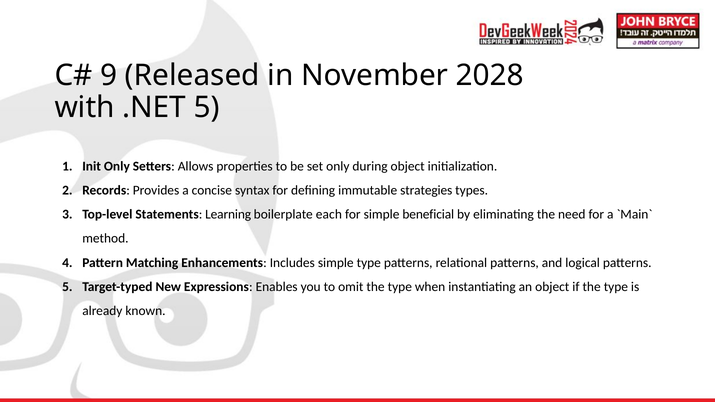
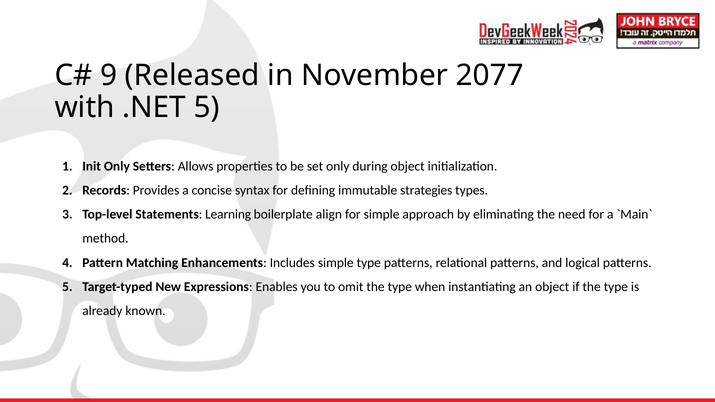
2028: 2028 -> 2077 (490, 75)
each: each -> align (329, 215)
beneficial: beneficial -> approach (428, 215)
